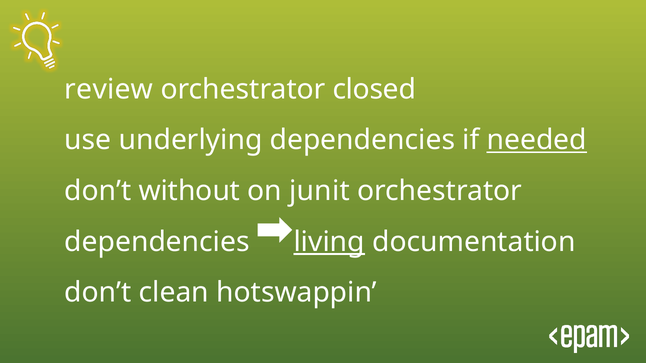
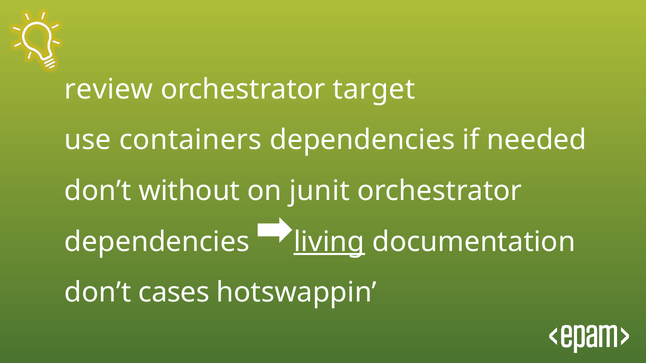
closed: closed -> target (374, 89)
underlying: underlying -> containers (190, 140)
needed underline: present -> none (537, 140)
clean: clean -> cases (174, 293)
